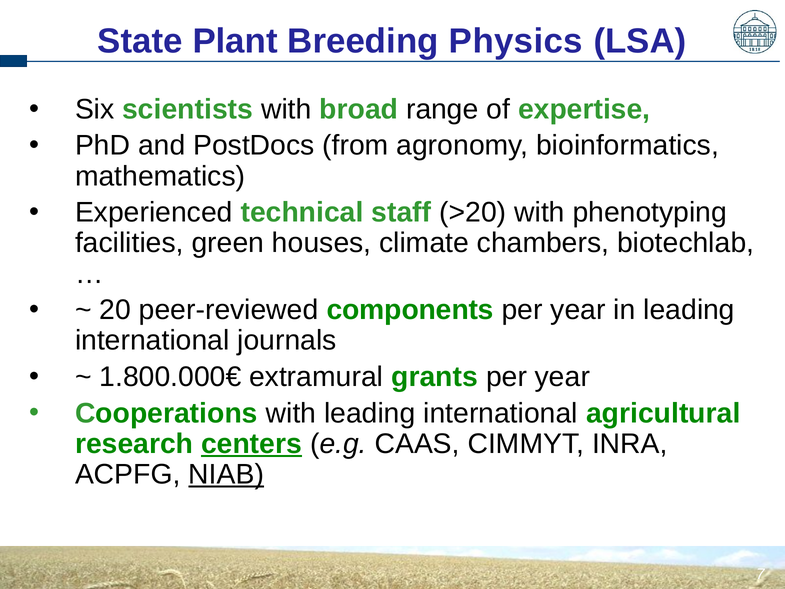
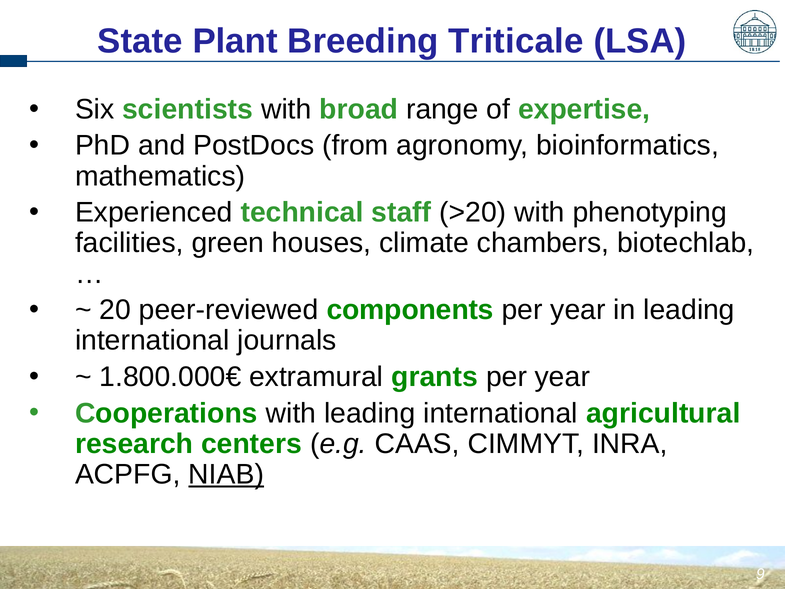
Physics: Physics -> Triticale (516, 41)
centers underline: present -> none (252, 444)
7: 7 -> 9 (760, 574)
